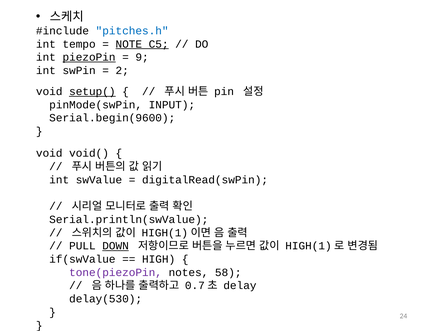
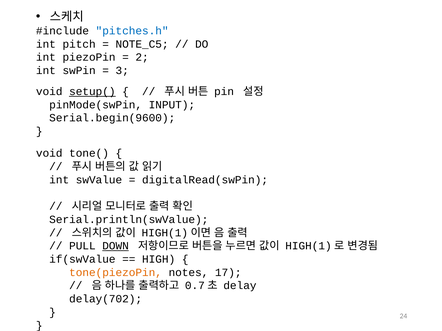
tempo: tempo -> pitch (79, 44)
NOTE_C5 underline: present -> none (142, 44)
piezoPin underline: present -> none (89, 57)
9: 9 -> 2 (142, 57)
2: 2 -> 3 (122, 71)
void(: void( -> tone( (89, 153)
tone(piezoPin colour: purple -> orange (116, 273)
58: 58 -> 17 (228, 273)
delay(530: delay(530 -> delay(702 (106, 299)
